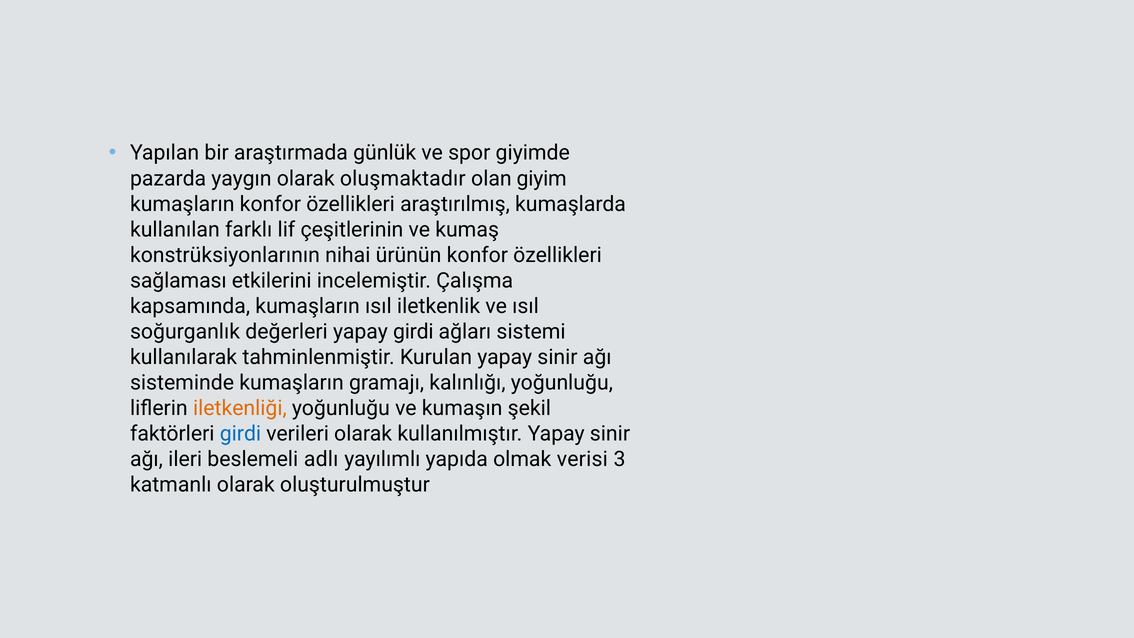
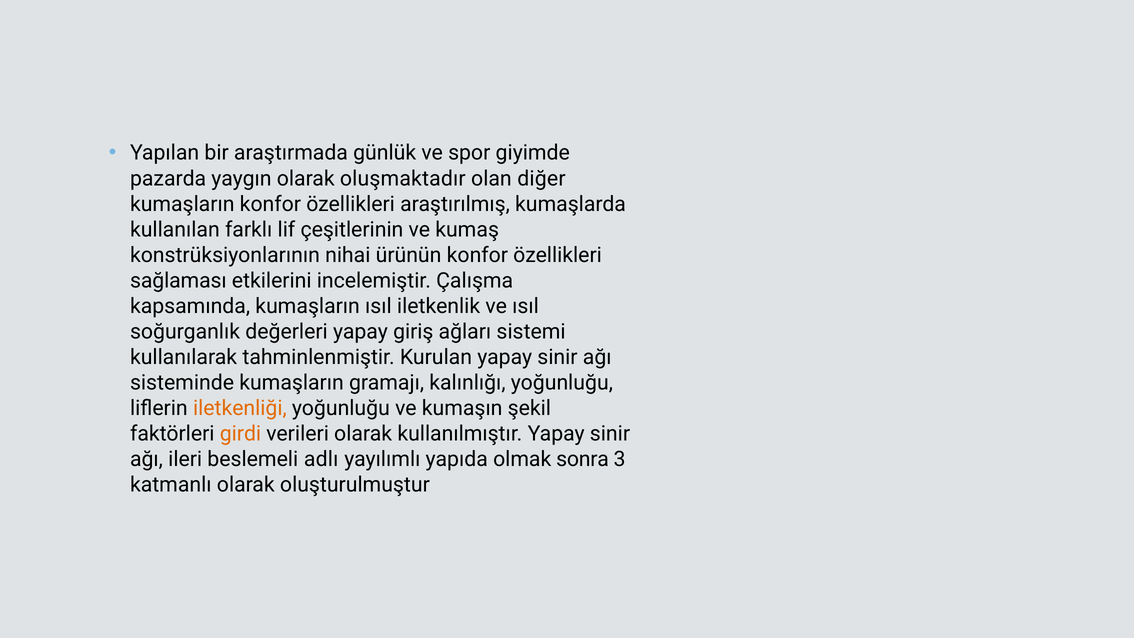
giyim: giyim -> diğer (541, 178)
yapay girdi: girdi -> giriş (413, 332)
girdi colour: blue -> orange (240, 434)
verisi: verisi -> sonra (583, 459)
